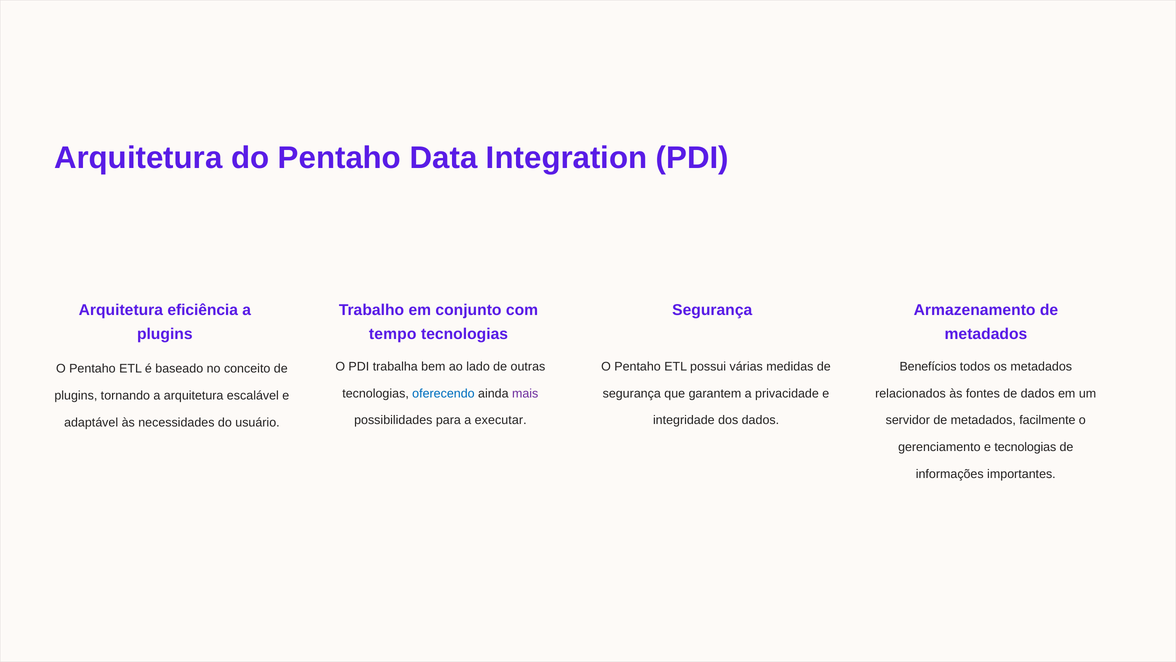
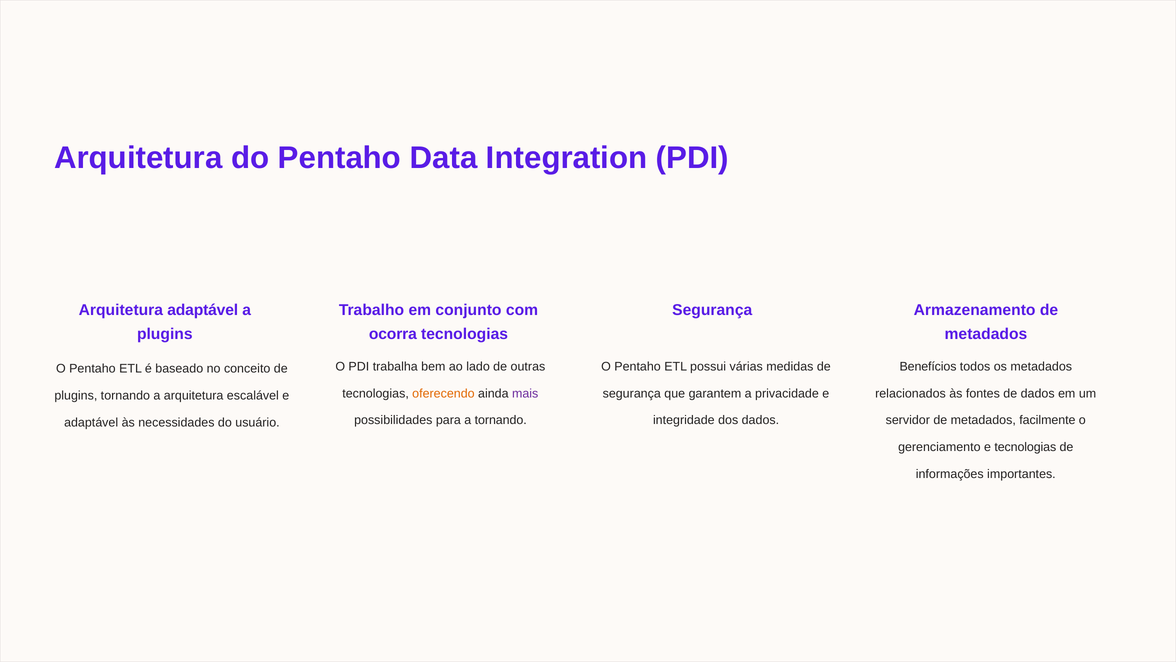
Arquitetura eficiência: eficiência -> adaptável (203, 310)
tempo: tempo -> ocorra (393, 334)
oferecendo colour: blue -> orange (443, 393)
a executar: executar -> tornando (501, 420)
